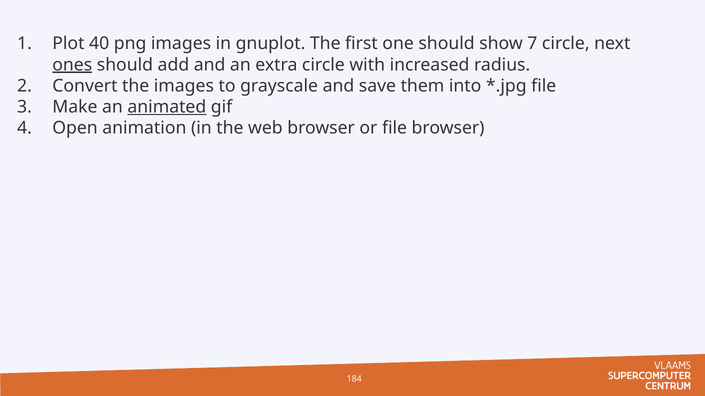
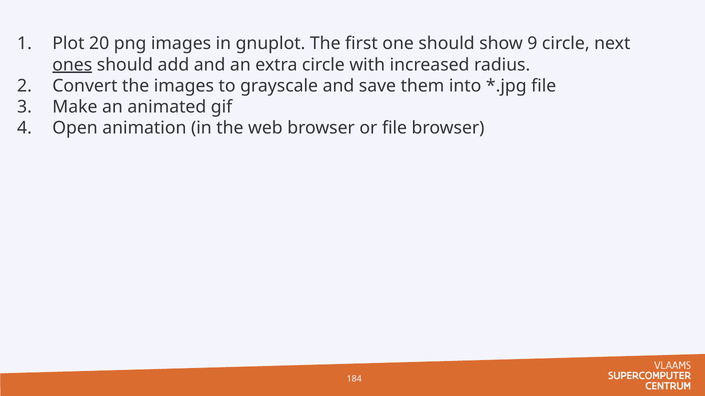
40: 40 -> 20 (99, 44)
7: 7 -> 9 (532, 44)
animated underline: present -> none (167, 107)
